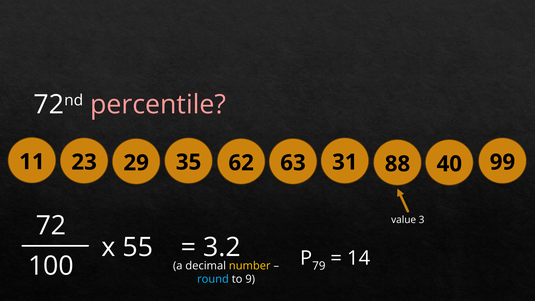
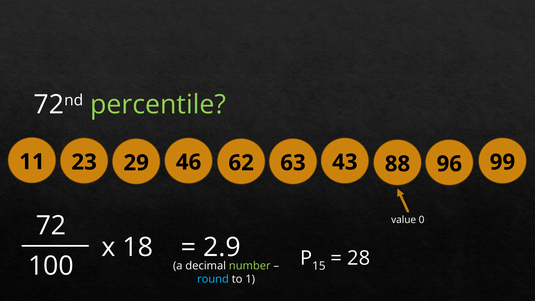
percentile colour: pink -> light green (158, 105)
35: 35 -> 46 (189, 162)
31: 31 -> 43 (345, 162)
40: 40 -> 96 (449, 164)
3: 3 -> 0 (422, 220)
55: 55 -> 18 (138, 247)
3.2: 3.2 -> 2.9 (222, 247)
79: 79 -> 15 (319, 266)
14: 14 -> 28 (359, 258)
number colour: yellow -> light green (250, 266)
9: 9 -> 1 (250, 279)
